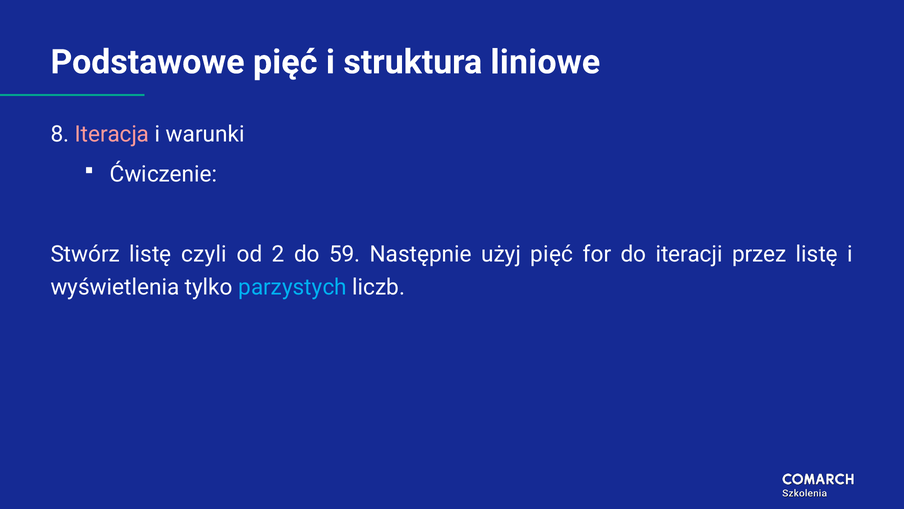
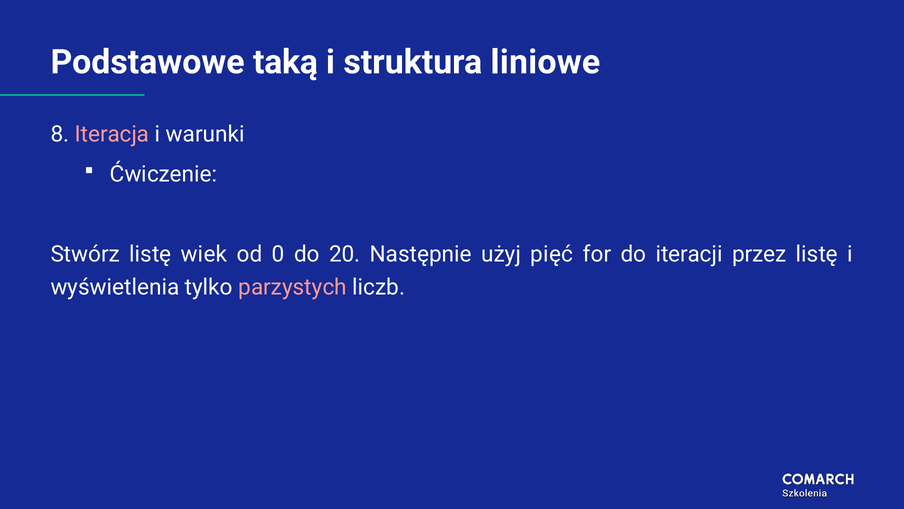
Podstawowe pięć: pięć -> taką (285, 62)
czyli: czyli -> wiek (204, 254)
2: 2 -> 0 (278, 254)
59: 59 -> 20 (345, 254)
parzystych colour: light blue -> pink (293, 287)
